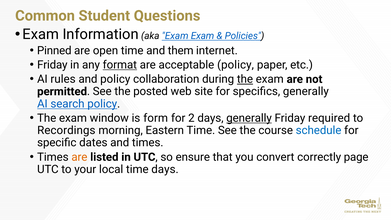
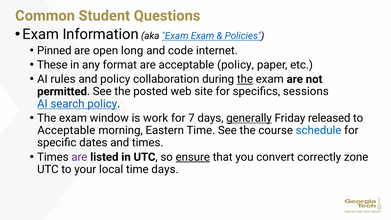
open time: time -> long (132, 50)
them: them -> code (181, 50)
Friday: Friday -> These (52, 65)
format underline: present -> none (120, 65)
specifics generally: generally -> sessions (306, 91)
form: form -> work (156, 118)
2: 2 -> 7 (191, 118)
required: required -> released (329, 118)
Recordings: Recordings -> Acceptable (66, 130)
are colour: orange -> purple (79, 157)
ensure underline: none -> present (193, 157)
page: page -> zone (356, 157)
